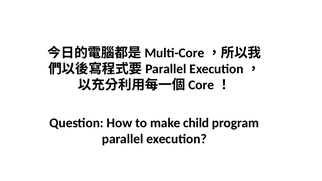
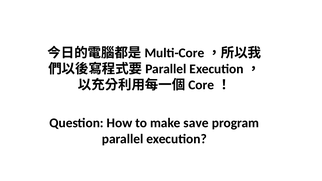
child: child -> save (196, 123)
